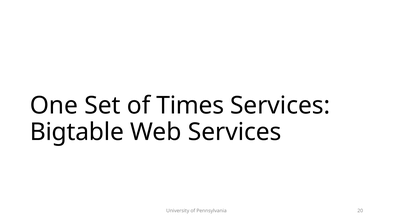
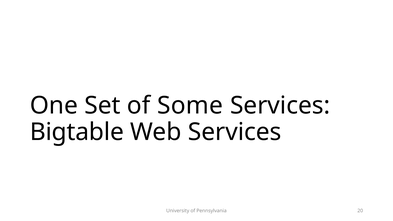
Times: Times -> Some (190, 106)
